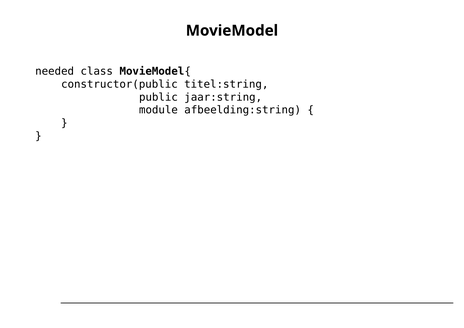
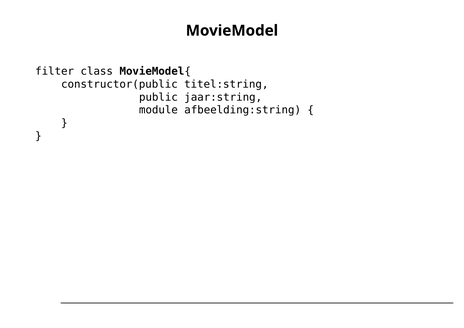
needed: needed -> filter (55, 71)
